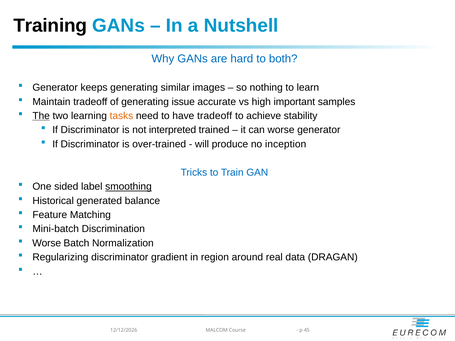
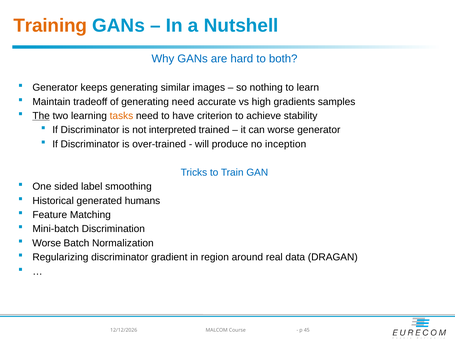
Training colour: black -> orange (50, 26)
generating issue: issue -> need (183, 102)
important: important -> gradients (294, 102)
have tradeoff: tradeoff -> criterion (215, 116)
smoothing underline: present -> none (128, 187)
balance: balance -> humans (142, 201)
